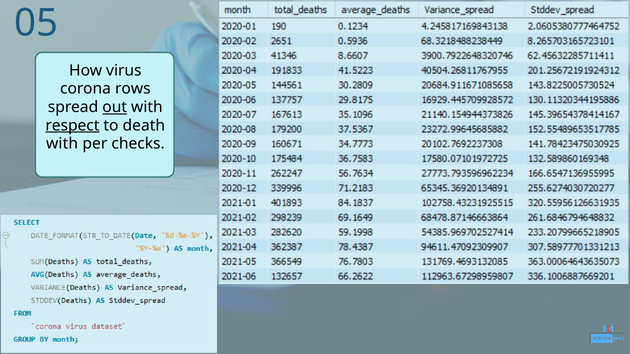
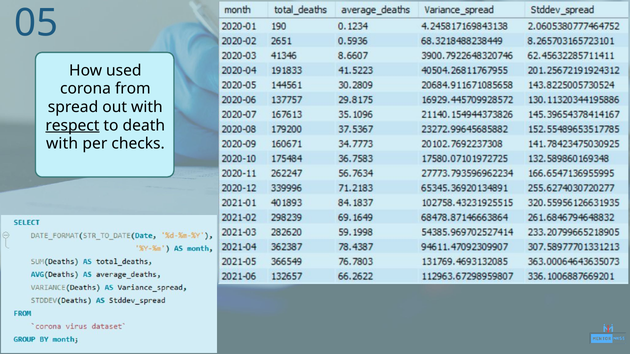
virus: virus -> used (124, 71)
rows: rows -> from (133, 89)
out underline: present -> none (115, 107)
